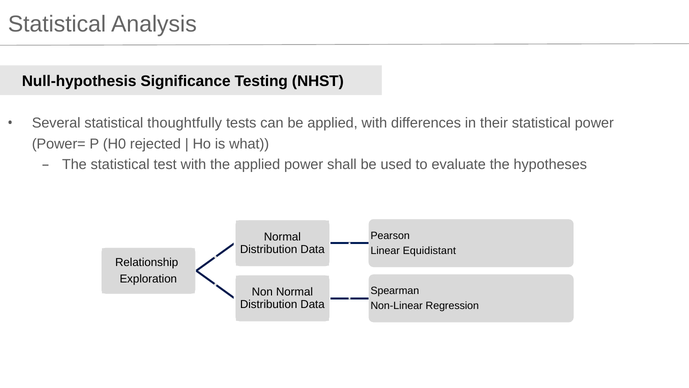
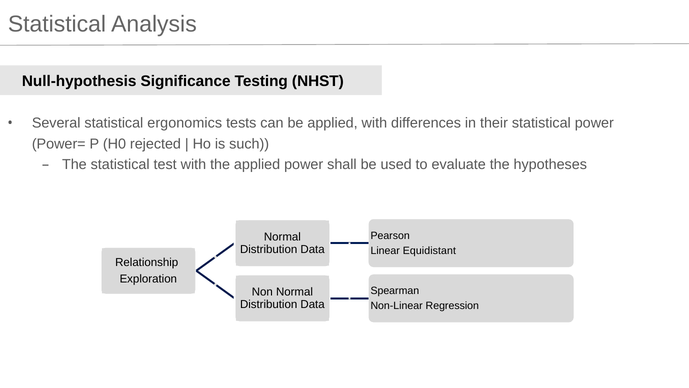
thoughtfully: thoughtfully -> ergonomics (185, 123)
what: what -> such (249, 144)
